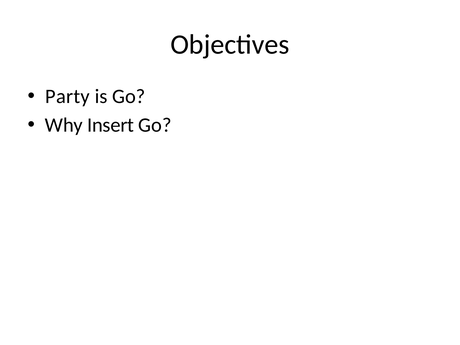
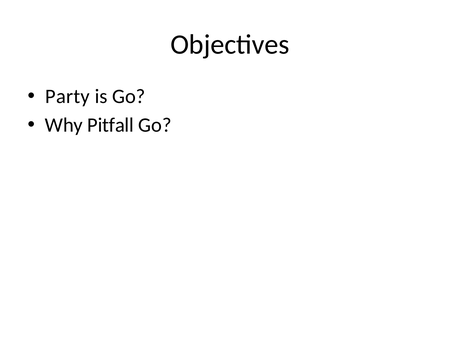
Insert: Insert -> Pitfall (111, 125)
